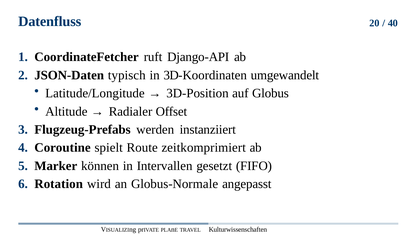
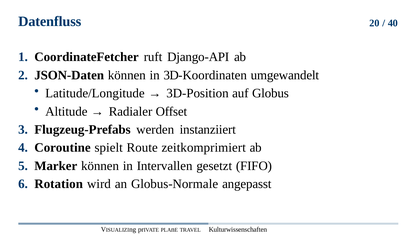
JSON-Daten typisch: typisch -> können (127, 75)
